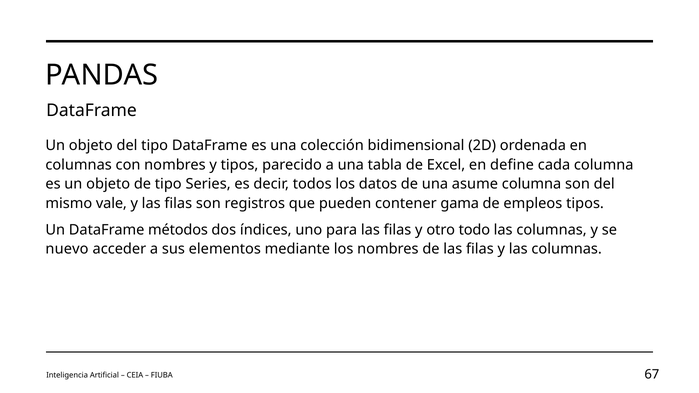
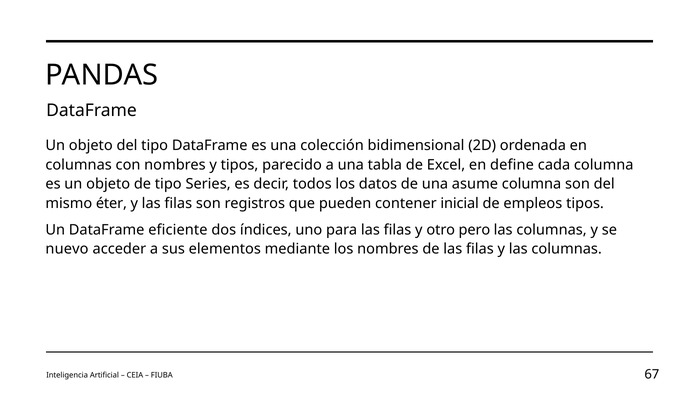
vale: vale -> éter (111, 203)
gama: gama -> inicial (460, 203)
métodos: métodos -> eficiente (178, 230)
todo: todo -> pero (474, 230)
